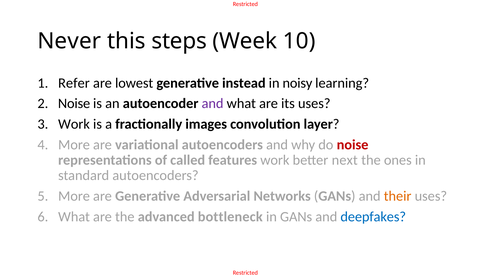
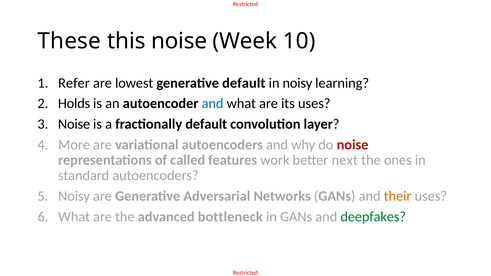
Never: Never -> These (69, 41)
this steps: steps -> noise (179, 41)
generative instead: instead -> default (244, 83)
Noise: Noise -> Holds (74, 104)
and colour: purple -> blue (213, 104)
Work: Work -> Noise (74, 124)
fractionally images: images -> default (206, 124)
More: More -> Noisy (74, 196)
deepfakes colour: blue -> green (373, 217)
